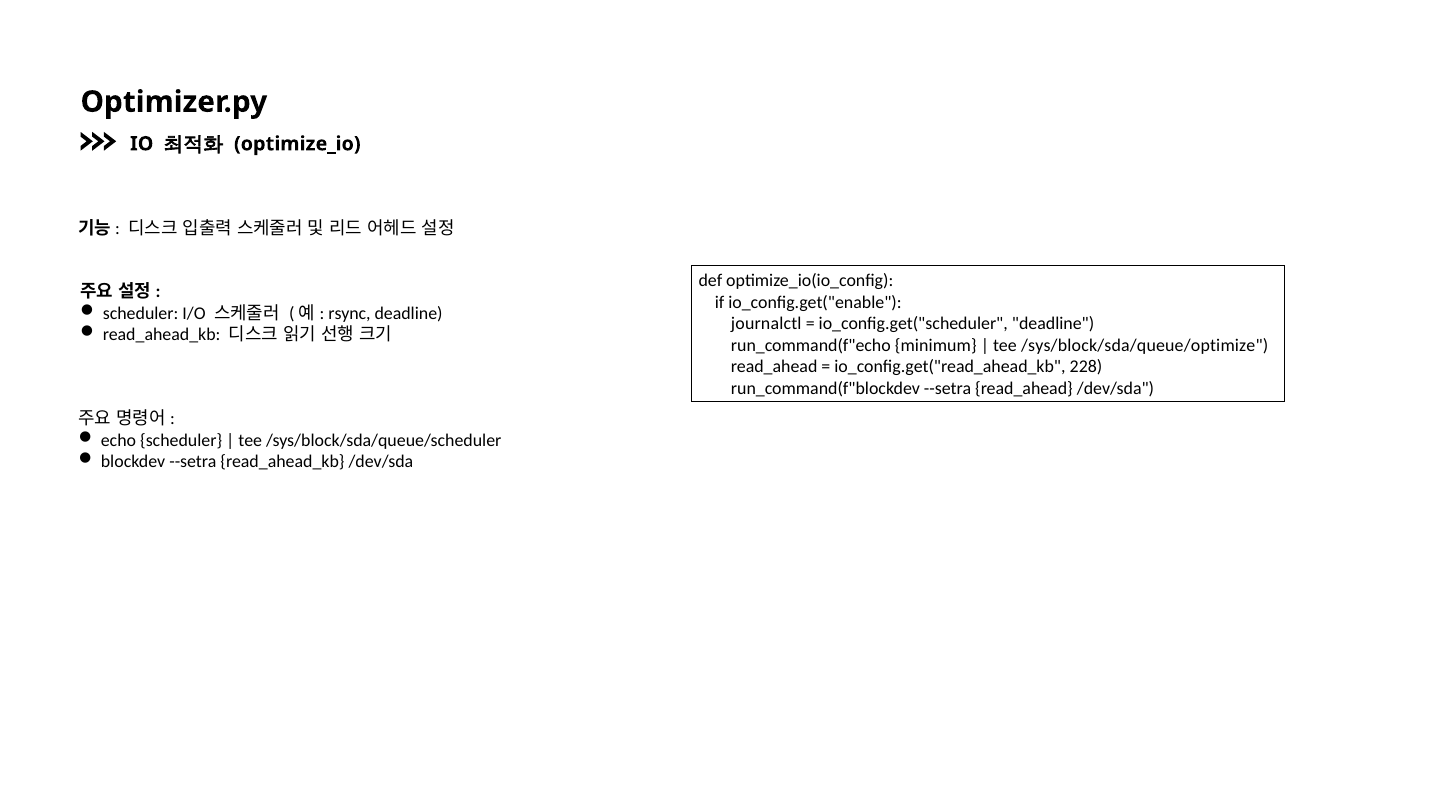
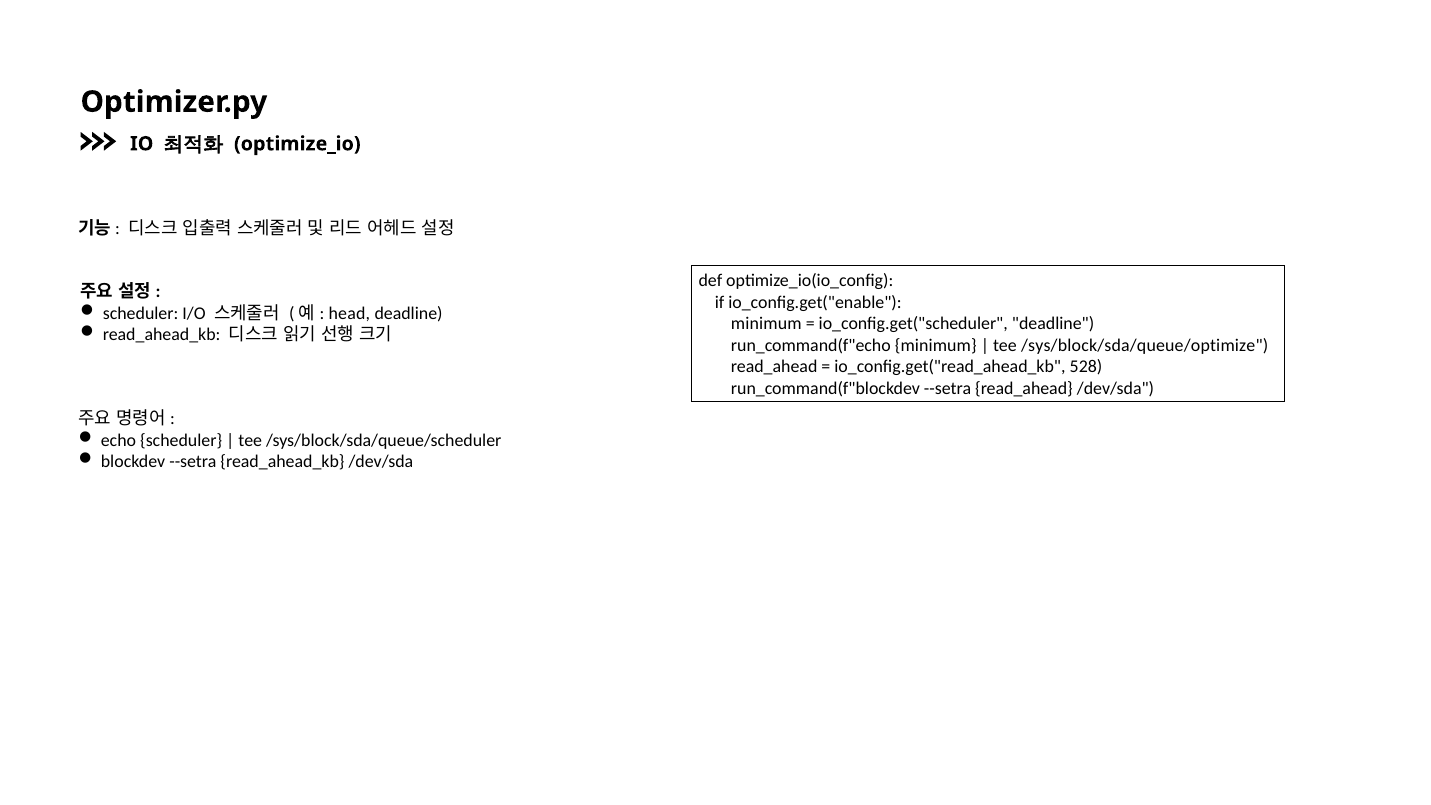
rsync: rsync -> head (349, 313)
journalctl: journalctl -> minimum (766, 324)
228: 228 -> 528 (1086, 367)
